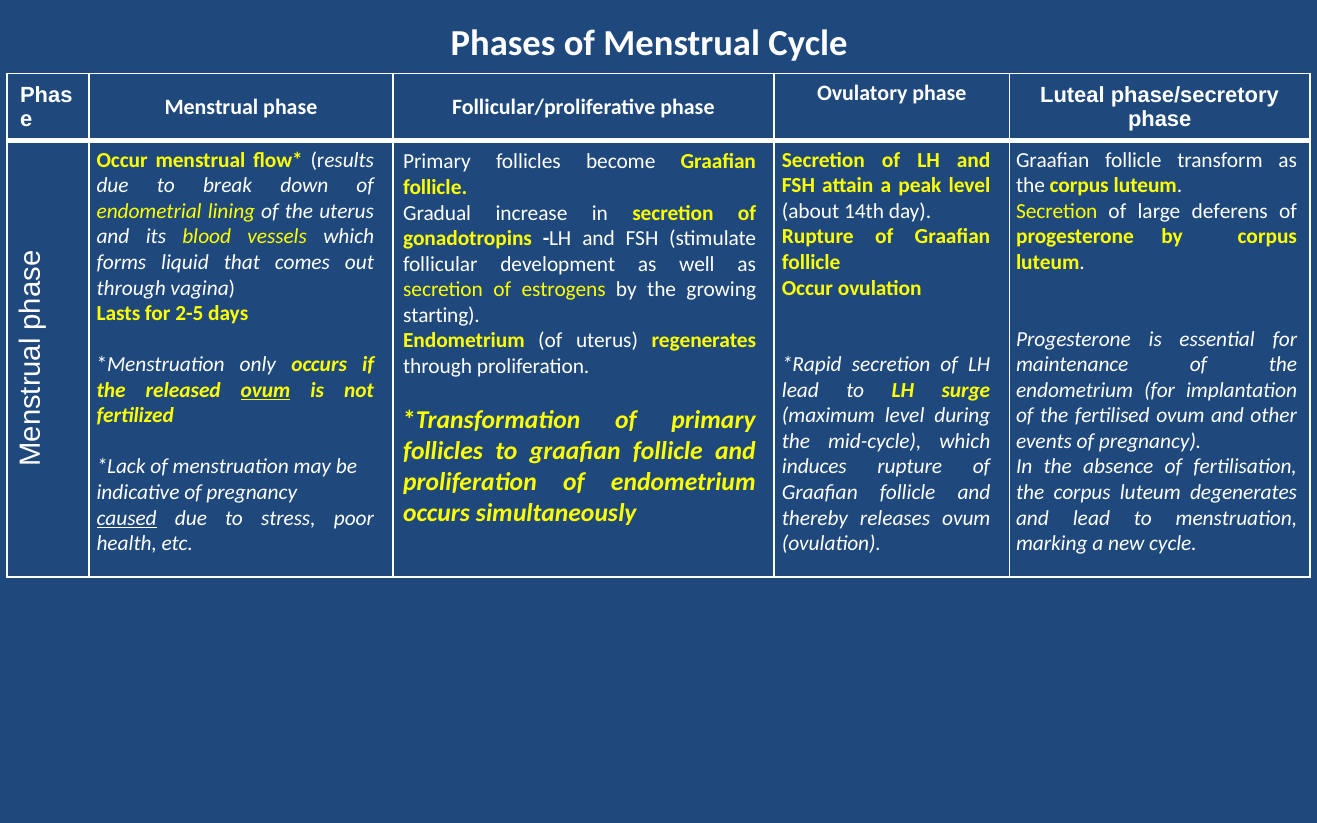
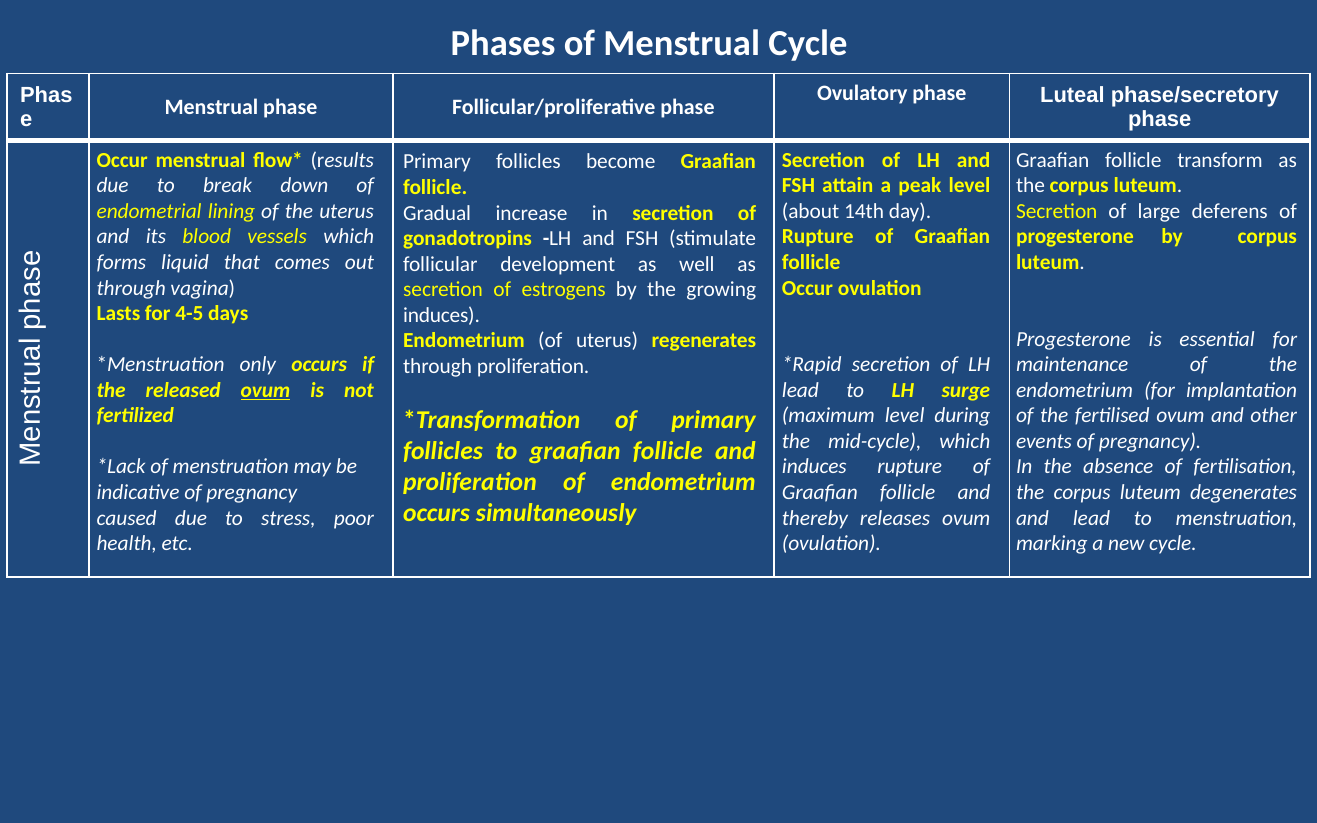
2-5: 2-5 -> 4-5 (189, 314)
starting: starting -> induces (441, 315)
caused underline: present -> none (127, 518)
